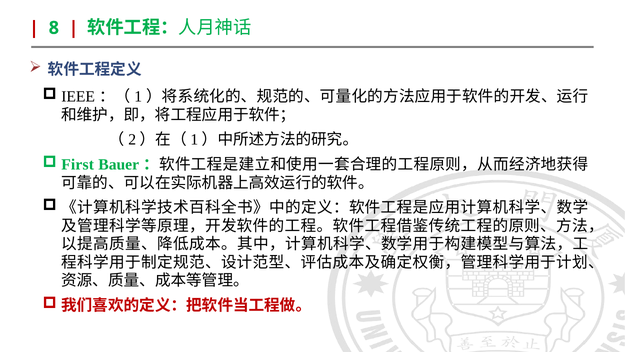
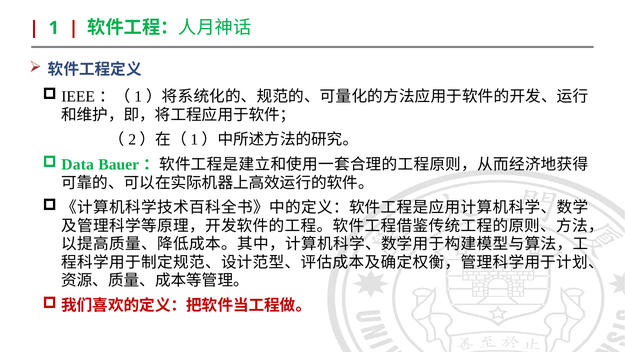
8: 8 -> 1 (54, 28)
First: First -> Data (78, 164)
